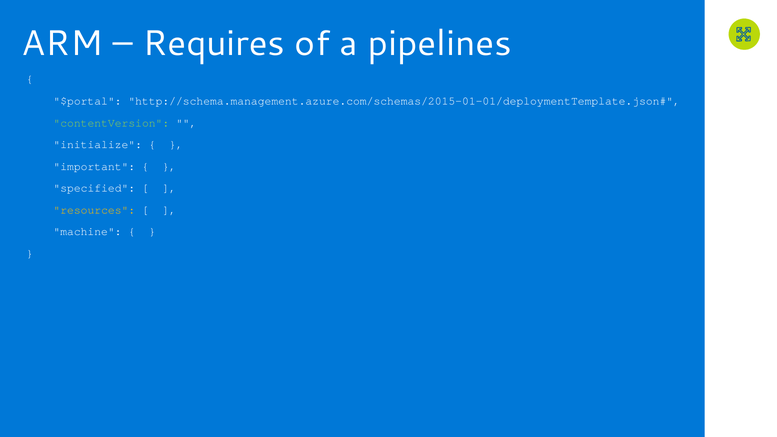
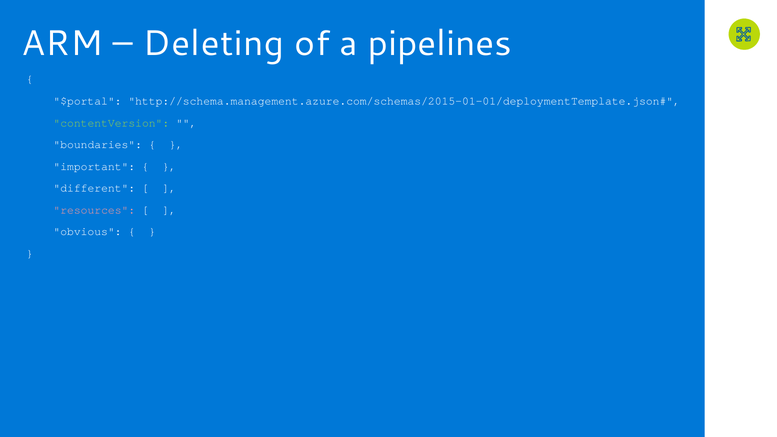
Requires: Requires -> Deleting (214, 43)
initialize: initialize -> boundaries (98, 145)
specified: specified -> different (94, 188)
resources colour: yellow -> pink (94, 210)
machine: machine -> obvious (87, 232)
